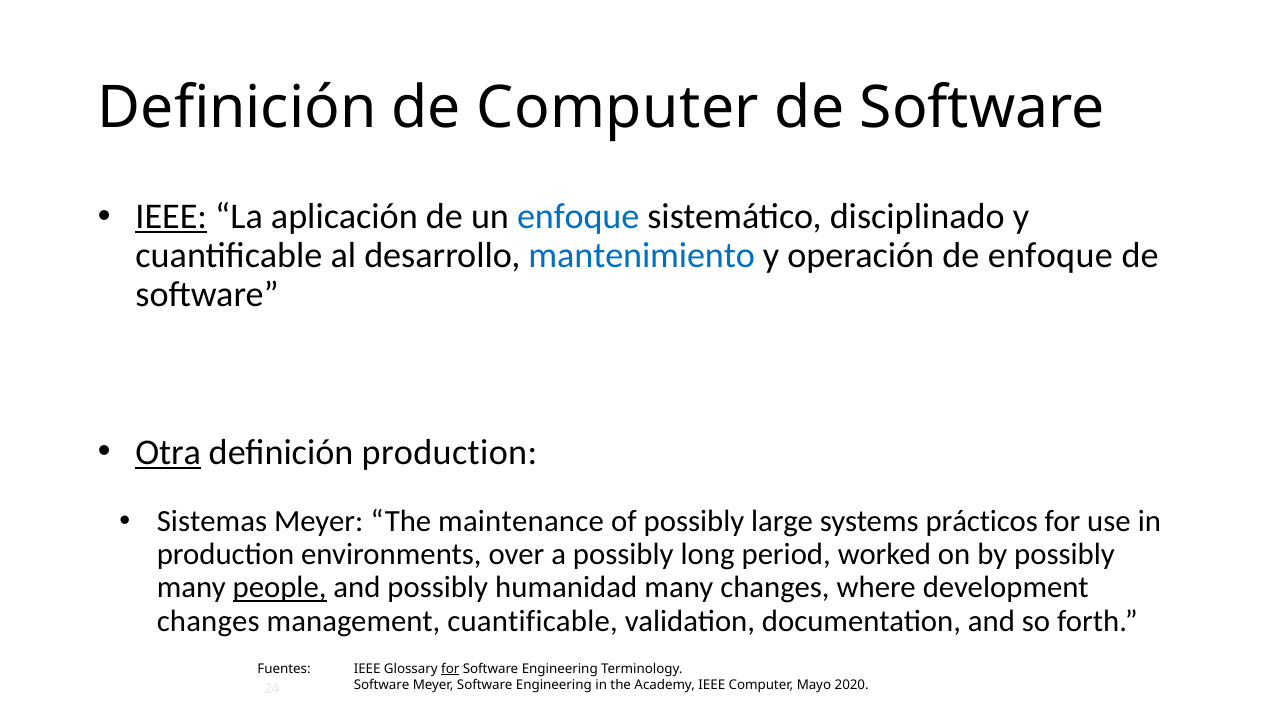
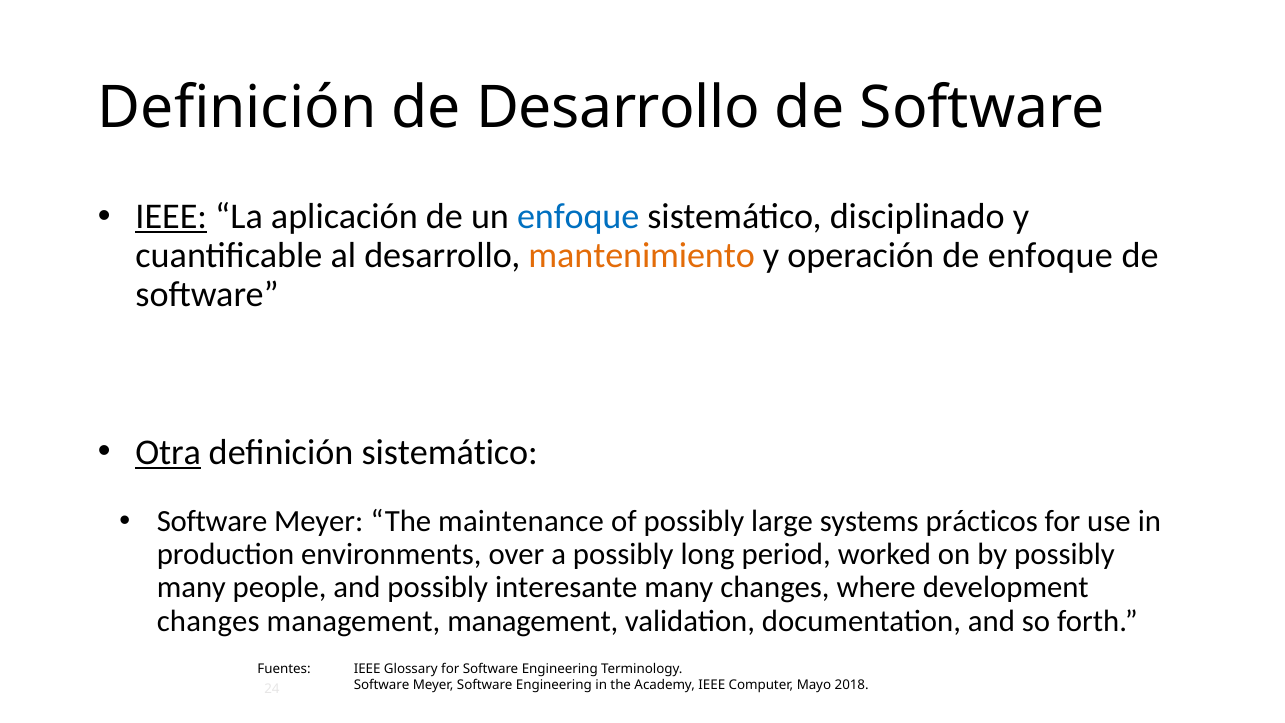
de Computer: Computer -> Desarrollo (618, 108)
mantenimiento colour: blue -> orange (642, 256)
definición production: production -> sistemático (450, 452)
Sistemas: Sistemas -> Software (212, 521)
people underline: present -> none (280, 588)
humanidad: humanidad -> interesante (566, 588)
management cuantificable: cuantificable -> management (533, 621)
for underline: present -> none (450, 669)
2020: 2020 -> 2018 (852, 685)
